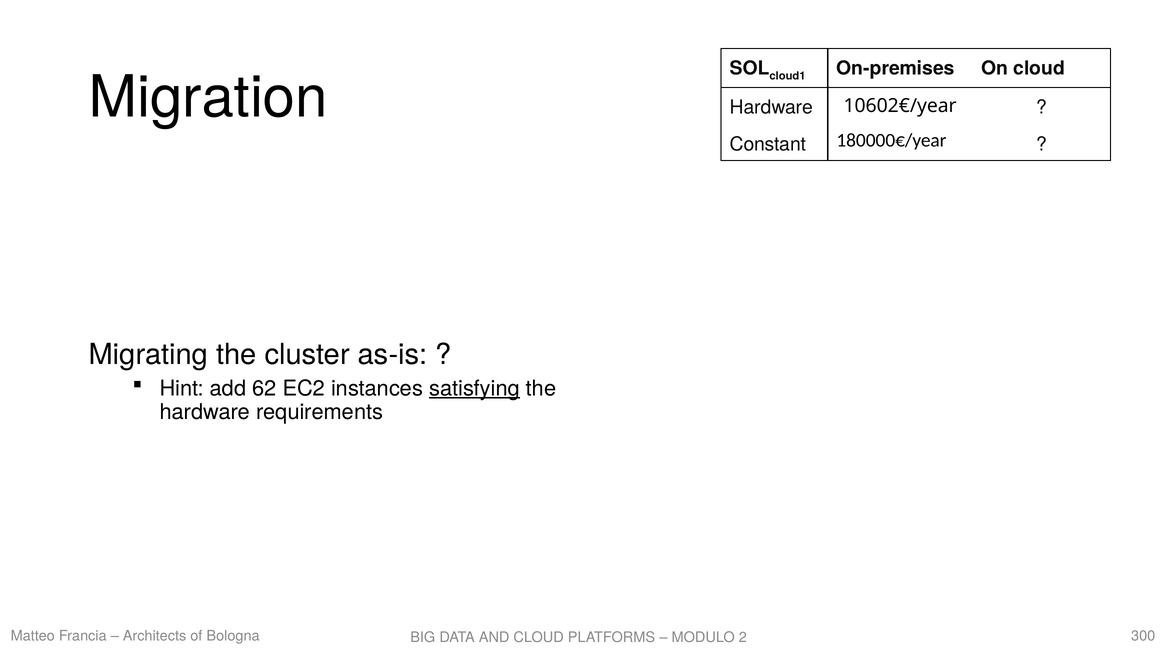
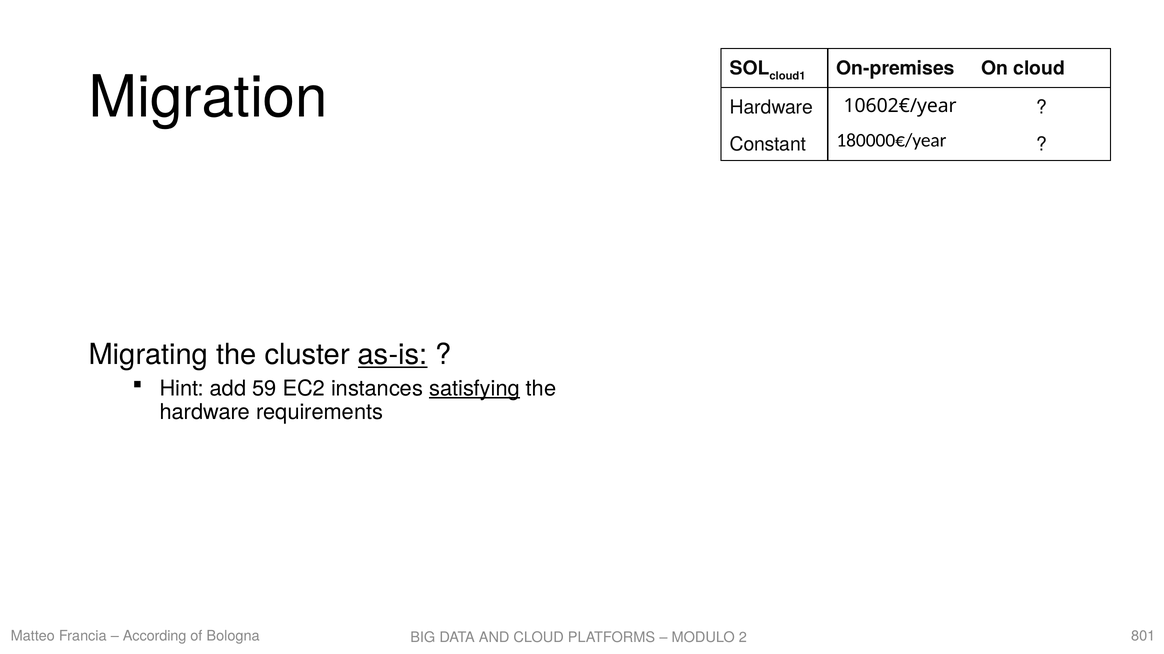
as-is underline: none -> present (393, 355)
62: 62 -> 59 (264, 389)
Architects: Architects -> According (155, 637)
300: 300 -> 801 (1143, 637)
